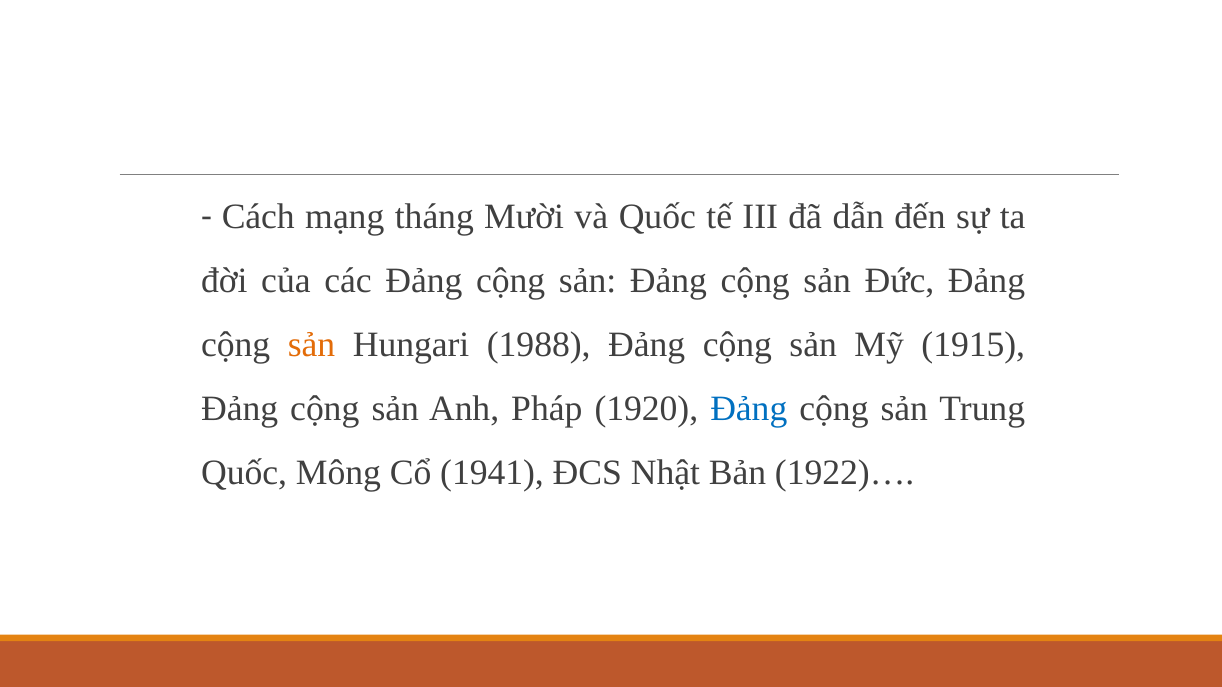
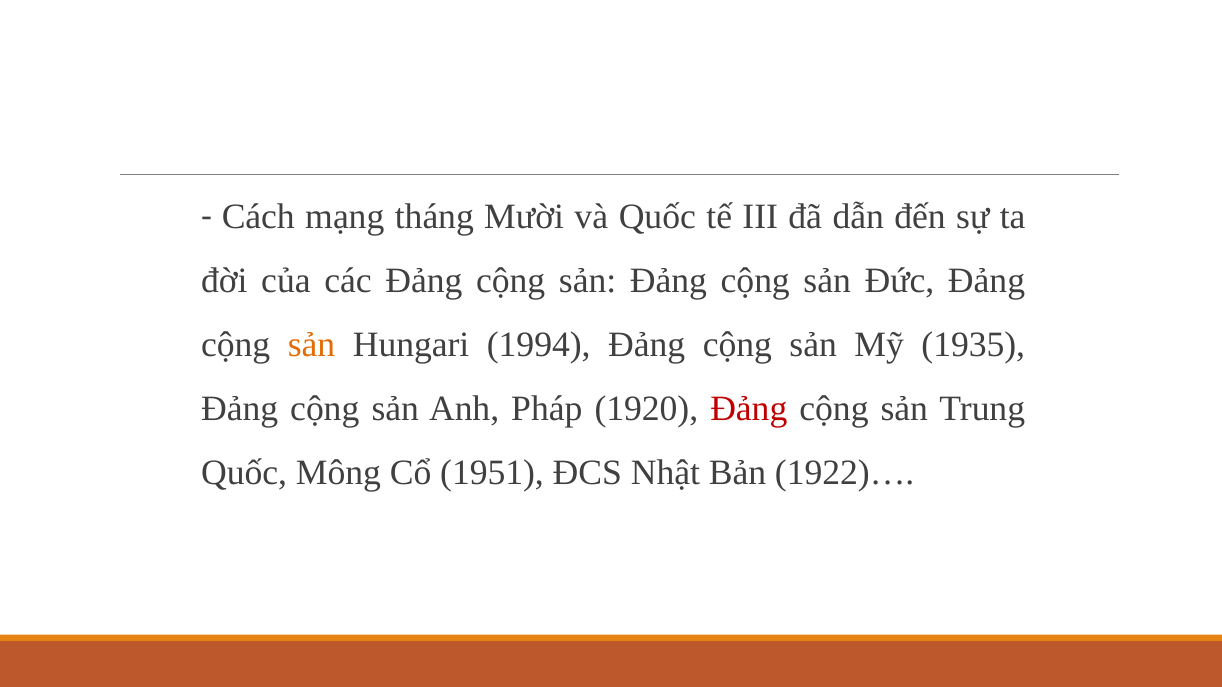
1988: 1988 -> 1994 (539, 345)
1915: 1915 -> 1935 (973, 345)
Đảng colour: blue -> red (749, 409)
1941: 1941 -> 1951 (492, 473)
